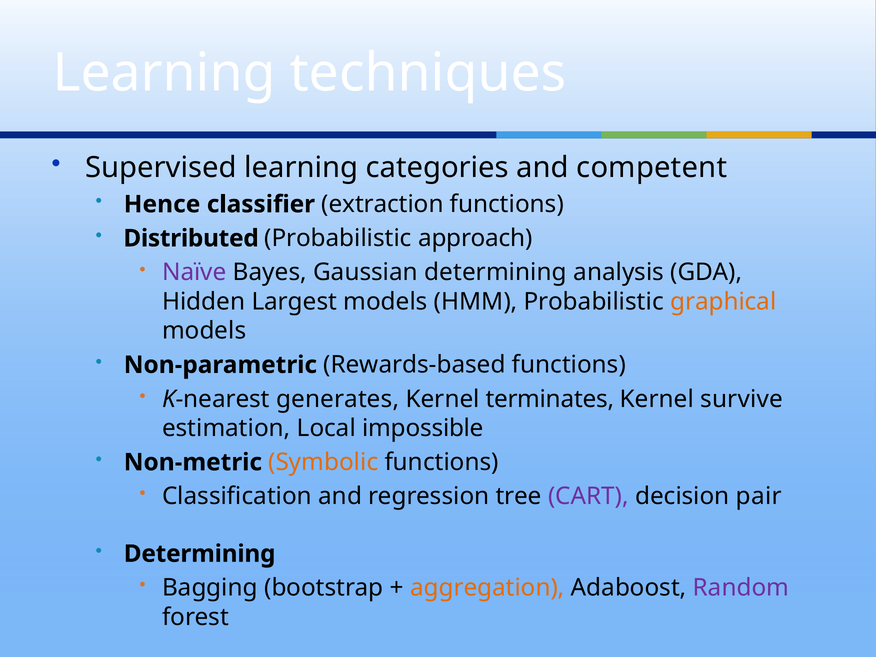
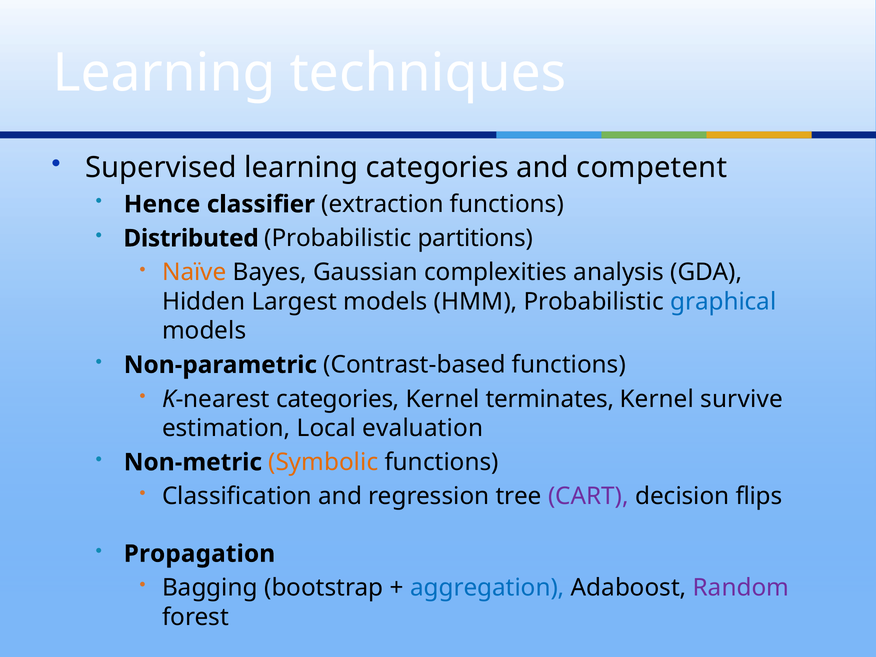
approach: approach -> partitions (475, 238)
Naïve colour: purple -> orange (194, 272)
Gaussian determining: determining -> complexities (496, 272)
graphical colour: orange -> blue (723, 302)
Rewards-based: Rewards-based -> Contrast-based (414, 365)
K-nearest generates: generates -> categories (338, 399)
impossible: impossible -> evaluation (423, 428)
pair: pair -> flips (759, 496)
Determining: Determining -> Propagation (199, 554)
aggregation colour: orange -> blue (487, 588)
